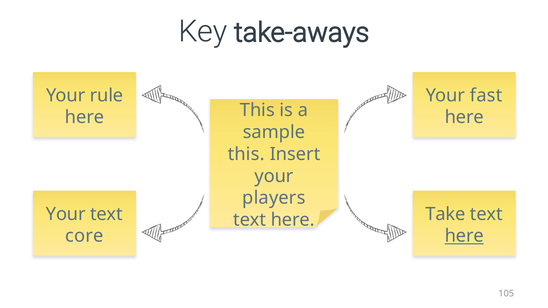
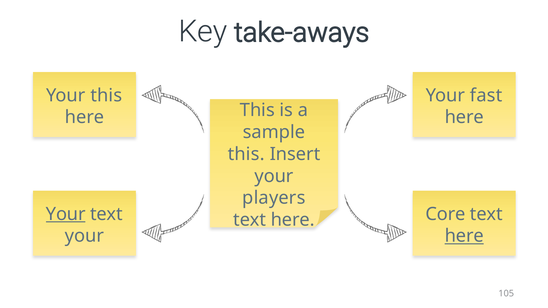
Your rule: rule -> this (106, 95)
Your underline: none -> present (66, 214)
Take: Take -> Core (445, 214)
core: core -> your (84, 236)
